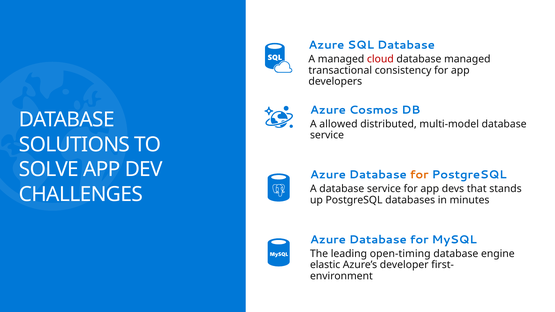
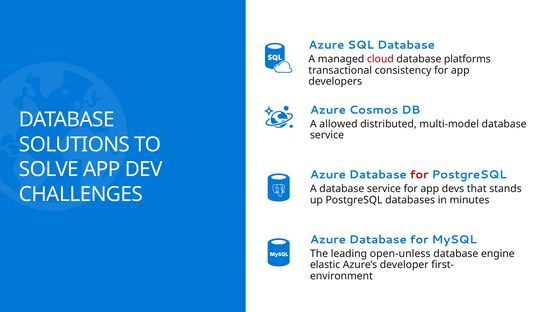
database managed: managed -> platforms (467, 59)
for colour: orange -> red (419, 175)
open-timing: open-timing -> open-unless (400, 254)
